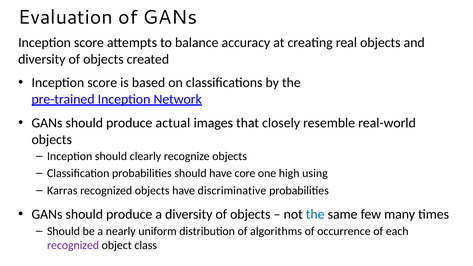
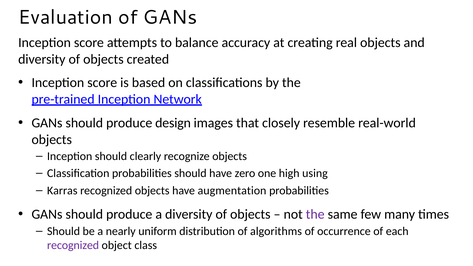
actual: actual -> design (173, 123)
core: core -> zero (245, 173)
discriminative: discriminative -> augmentation (232, 191)
the colour: blue -> purple (315, 214)
